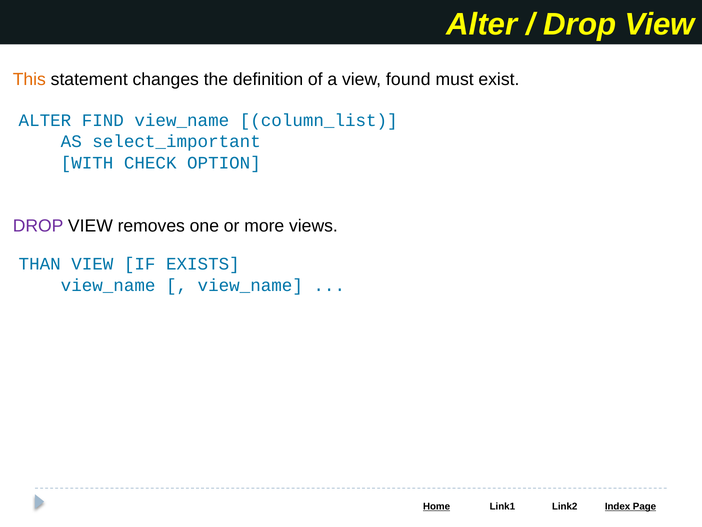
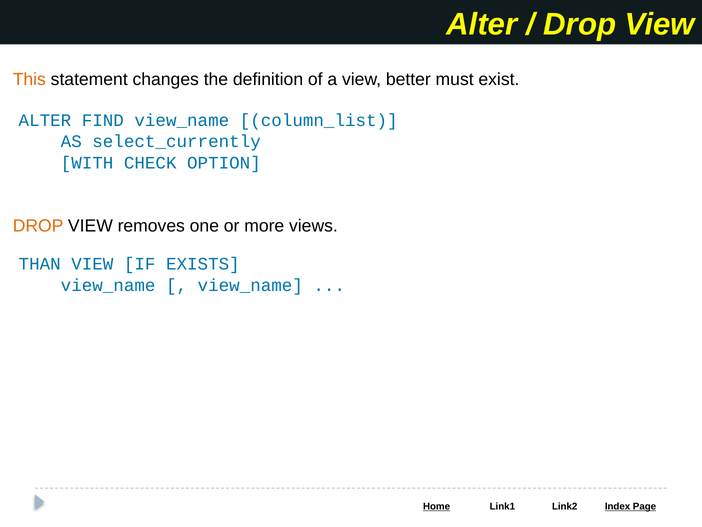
found: found -> better (408, 80)
select_important: select_important -> select_currently (177, 142)
DROP colour: purple -> orange (38, 226)
